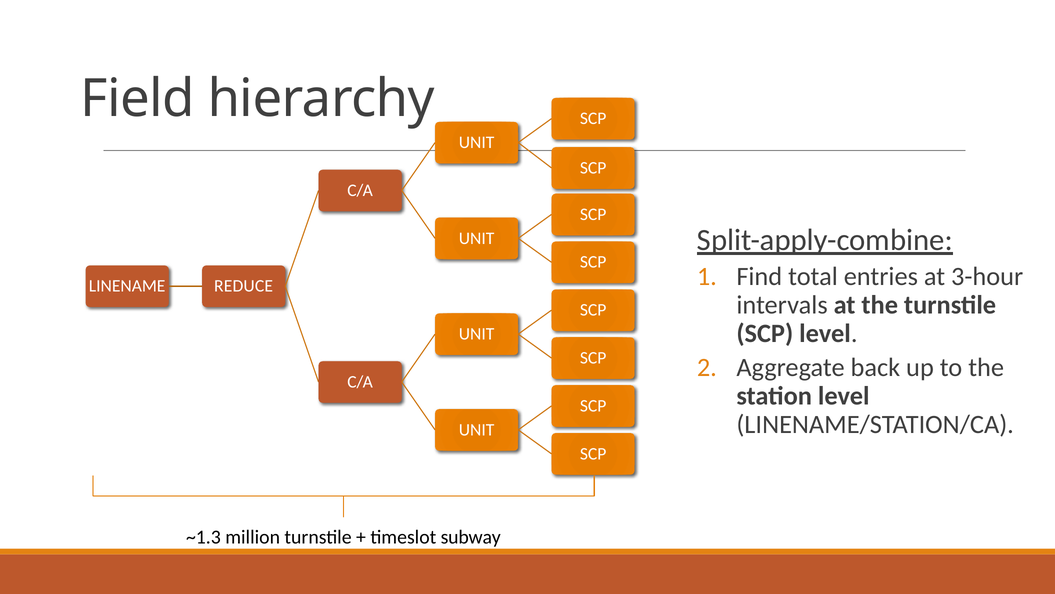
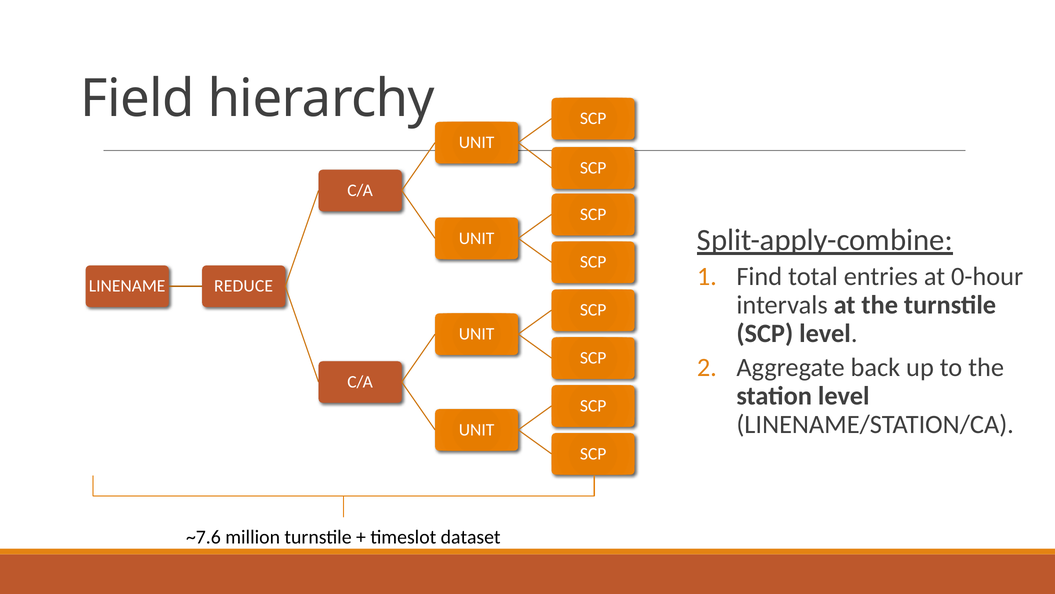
3-hour: 3-hour -> 0-hour (987, 276)
~1.3: ~1.3 -> ~7.6 (203, 537)
subway: subway -> dataset (471, 537)
